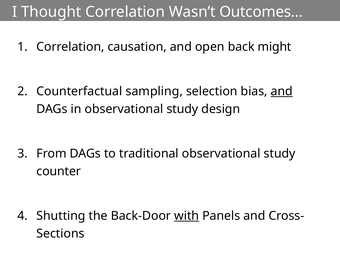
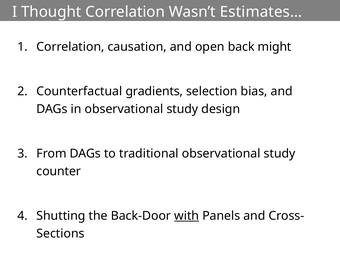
Outcomes…: Outcomes… -> Estimates… (261, 12)
sampling: sampling -> gradients (154, 91)
and underline: present -> none (282, 91)
